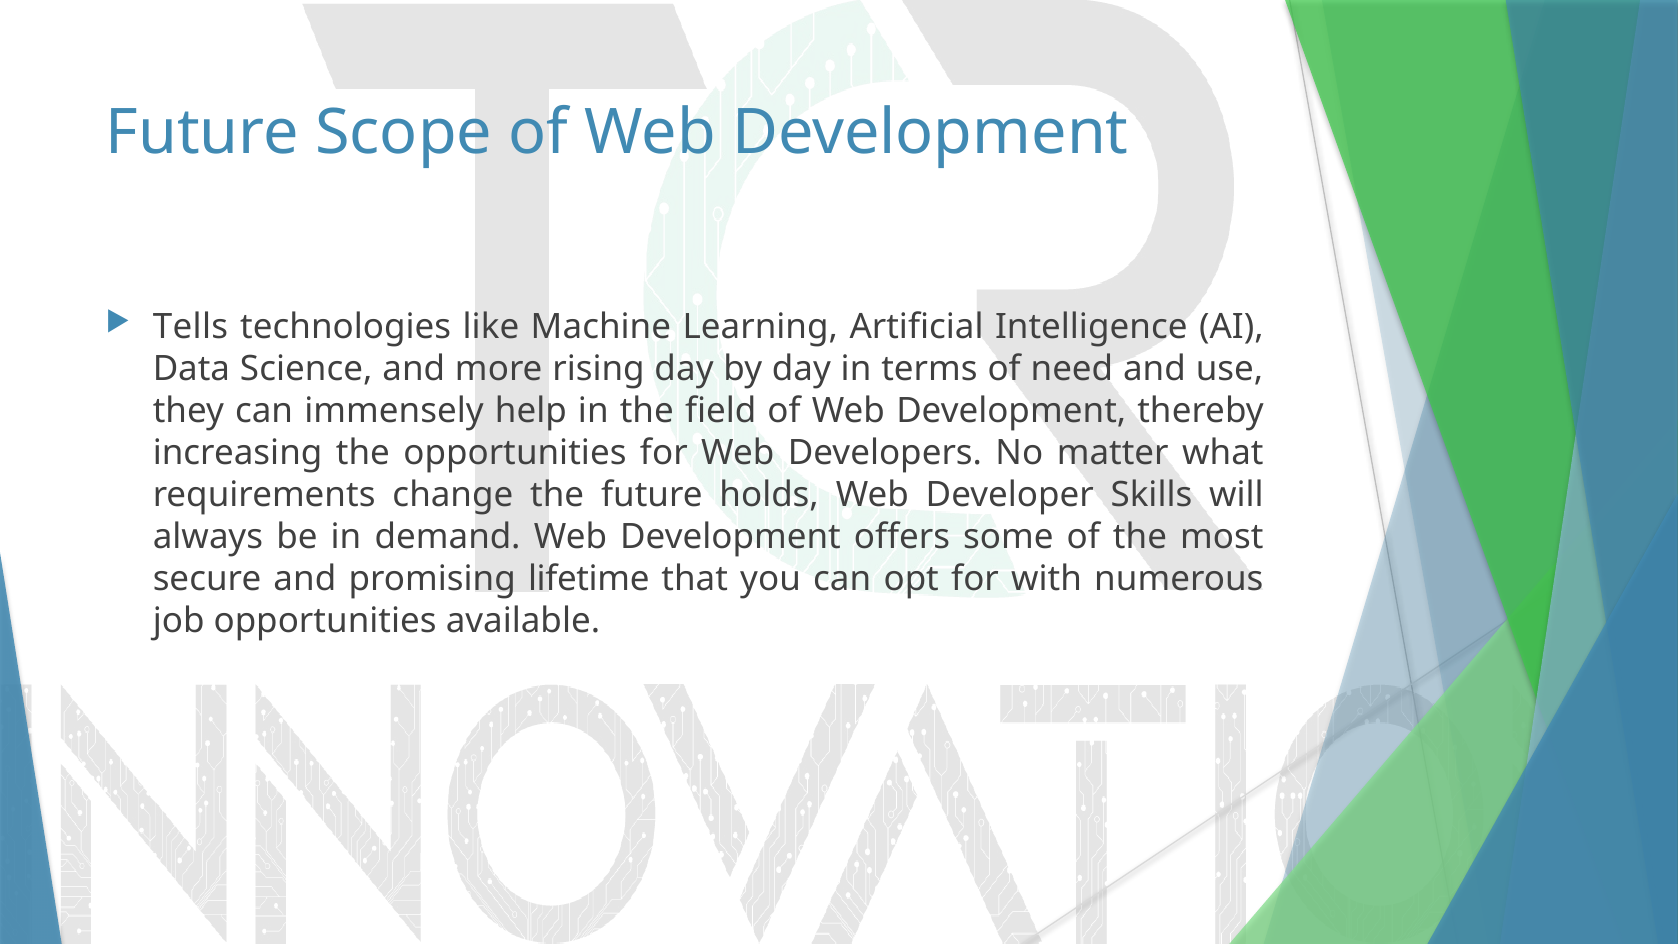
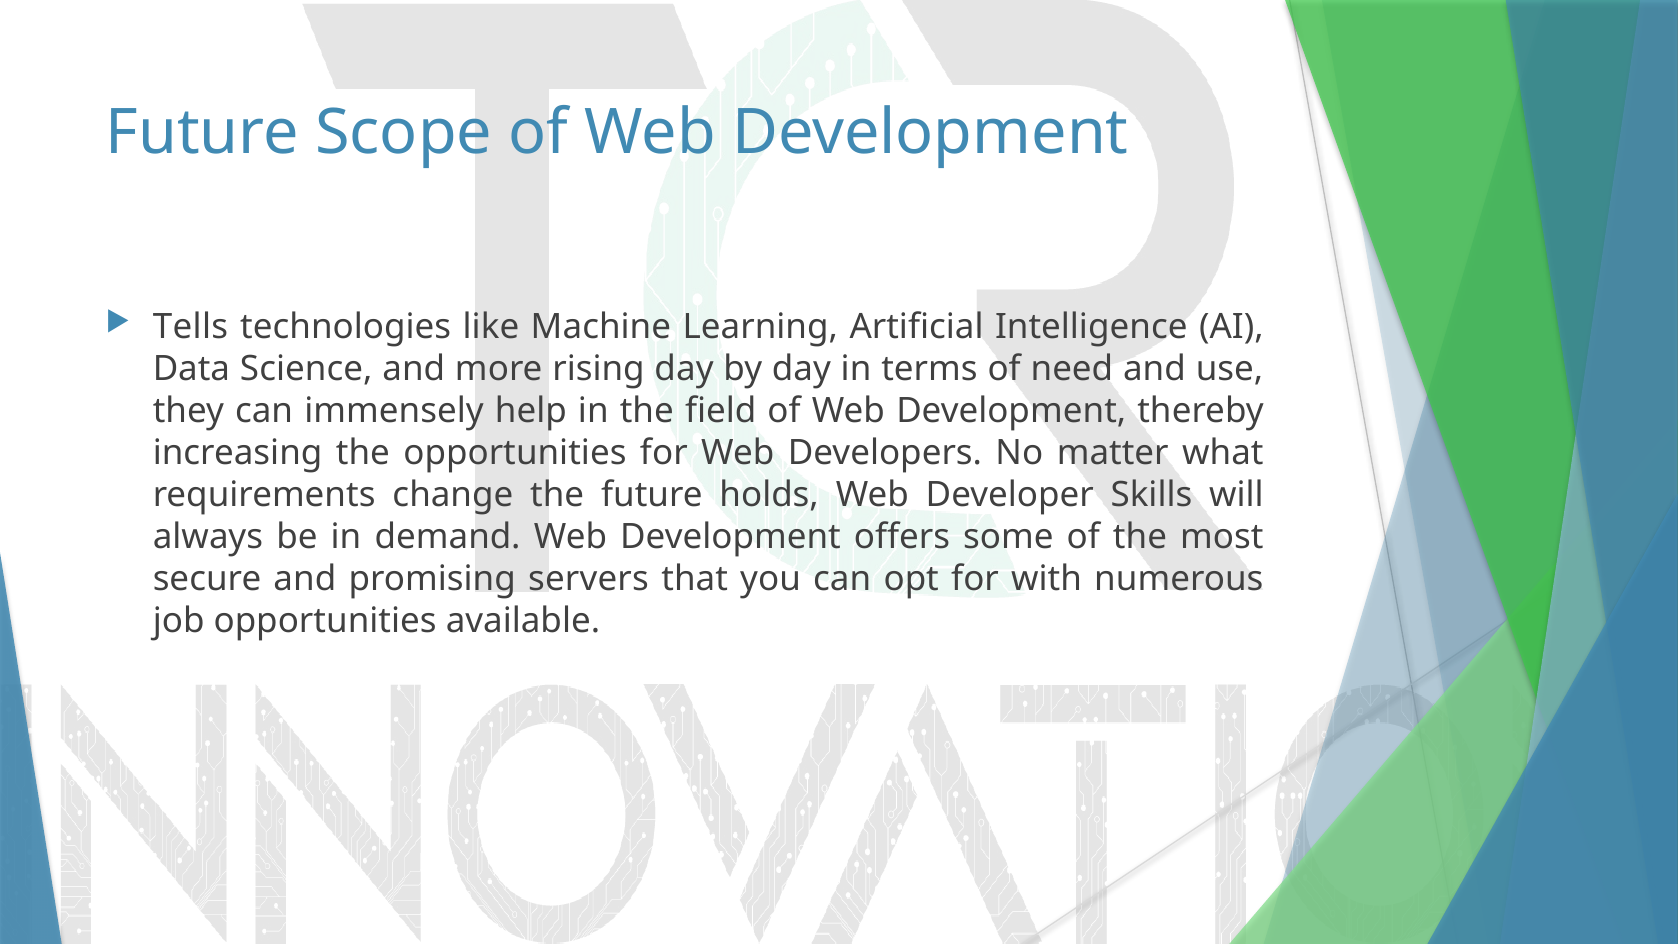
lifetime: lifetime -> servers (588, 579)
